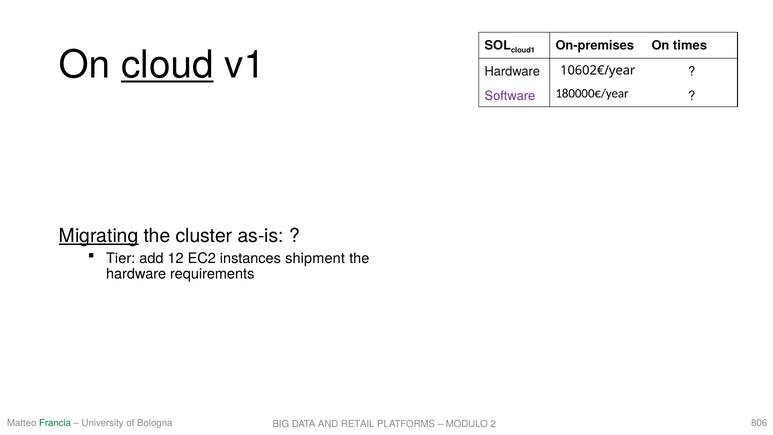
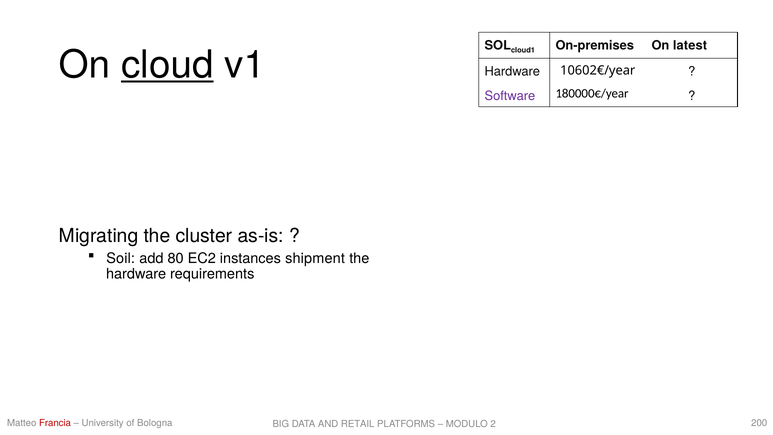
times: times -> latest (690, 45)
Migrating underline: present -> none (99, 236)
Tier: Tier -> Soil (121, 258)
12: 12 -> 80 (176, 258)
Francia colour: green -> red (55, 423)
806: 806 -> 200 (759, 423)
